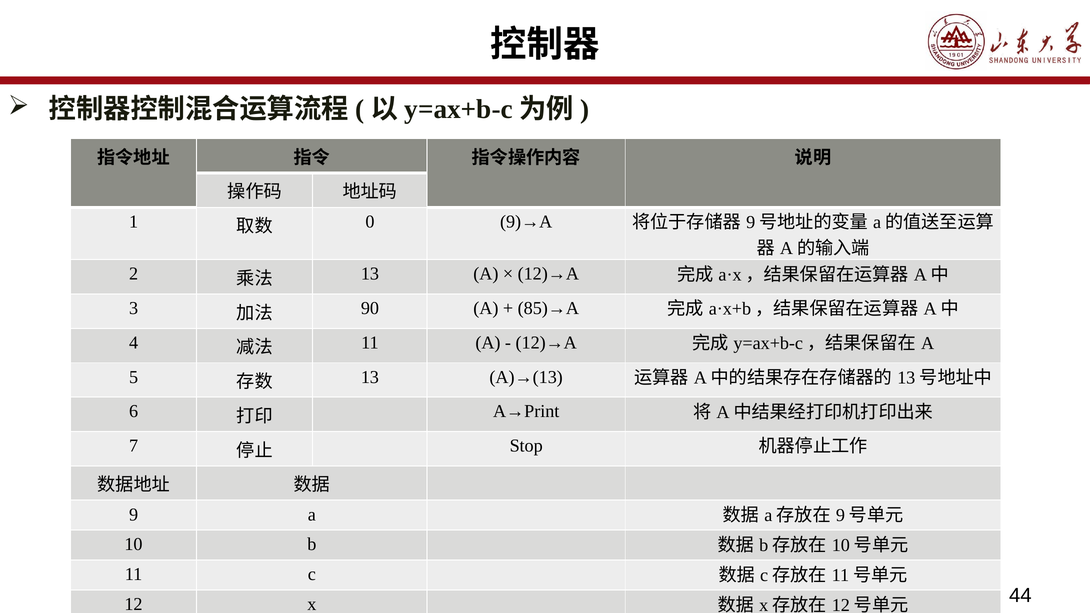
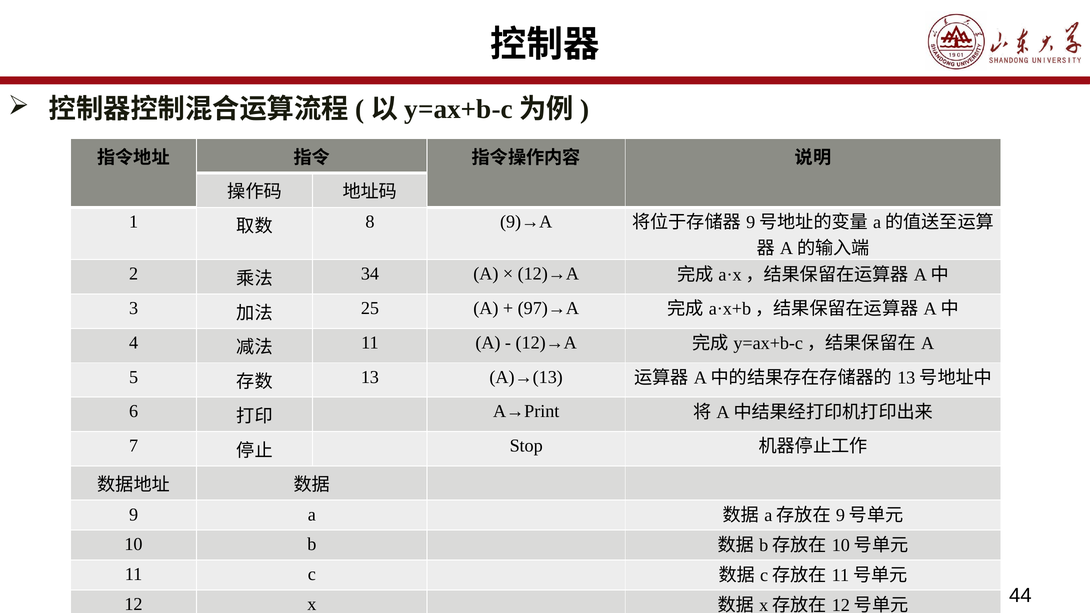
0: 0 -> 8 (370, 222)
13: 13 -> 34 (370, 274)
90: 90 -> 25 (370, 308)
85)→A: 85)→A -> 97)→A (548, 308)
